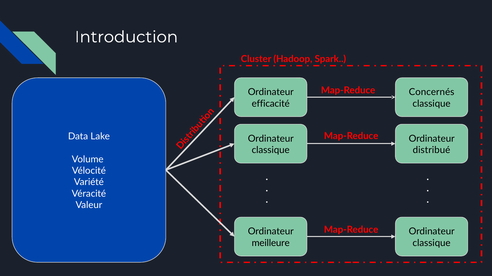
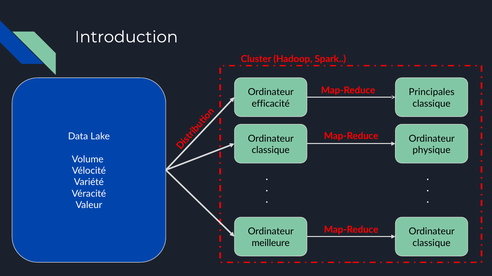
Concernés: Concernés -> Principales (432, 92)
distribué: distribué -> physique (432, 150)
